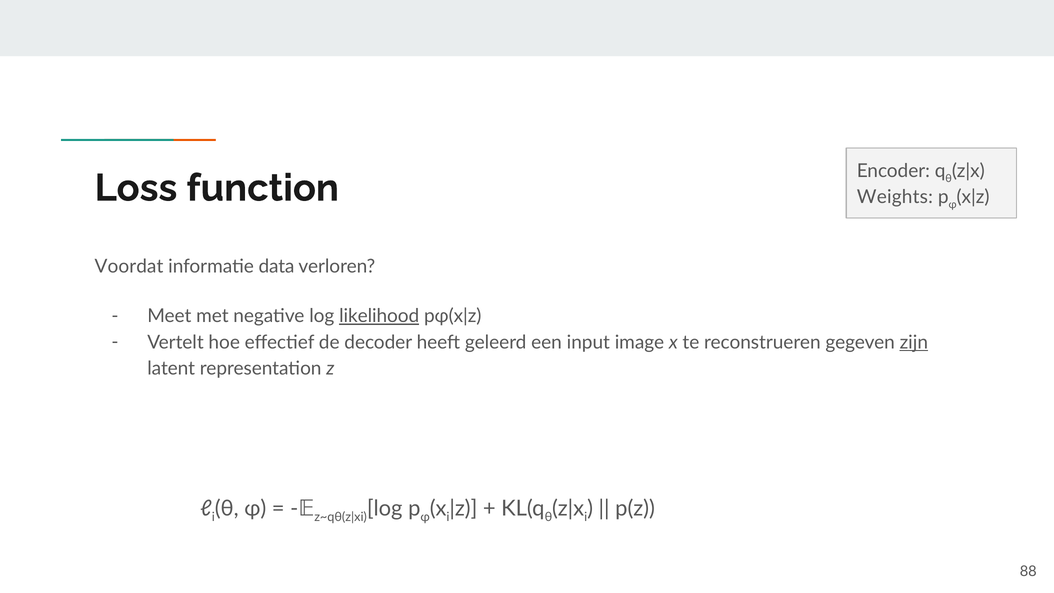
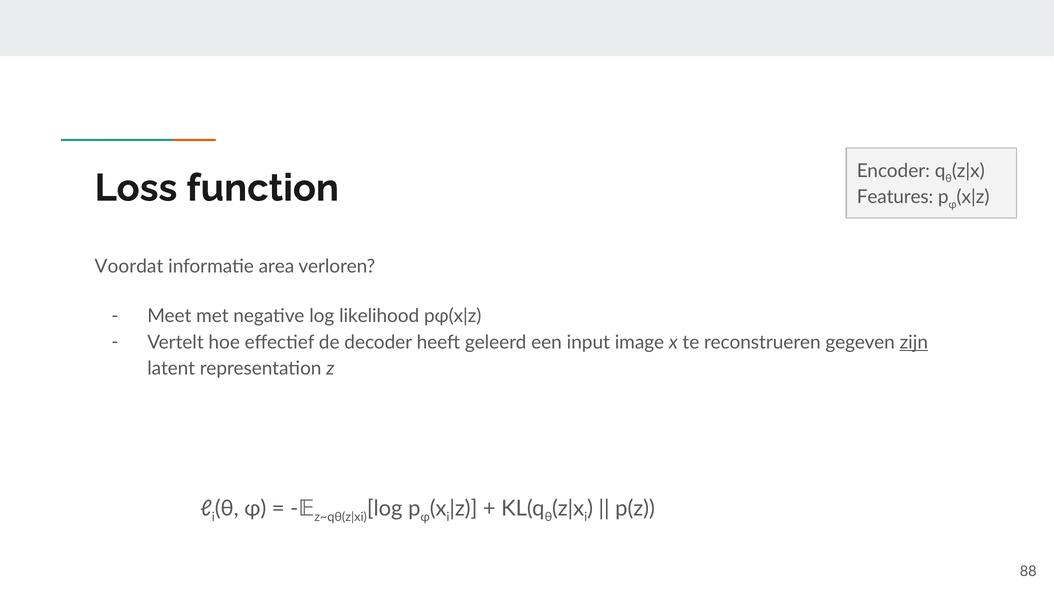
Weights: Weights -> Features (895, 197)
data: data -> area (276, 266)
likelihood underline: present -> none (379, 316)
